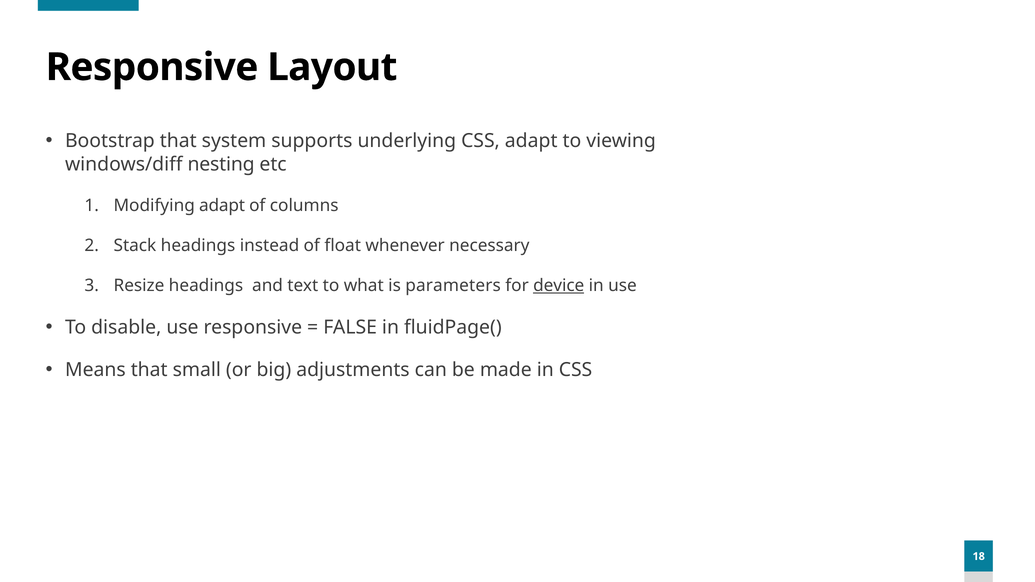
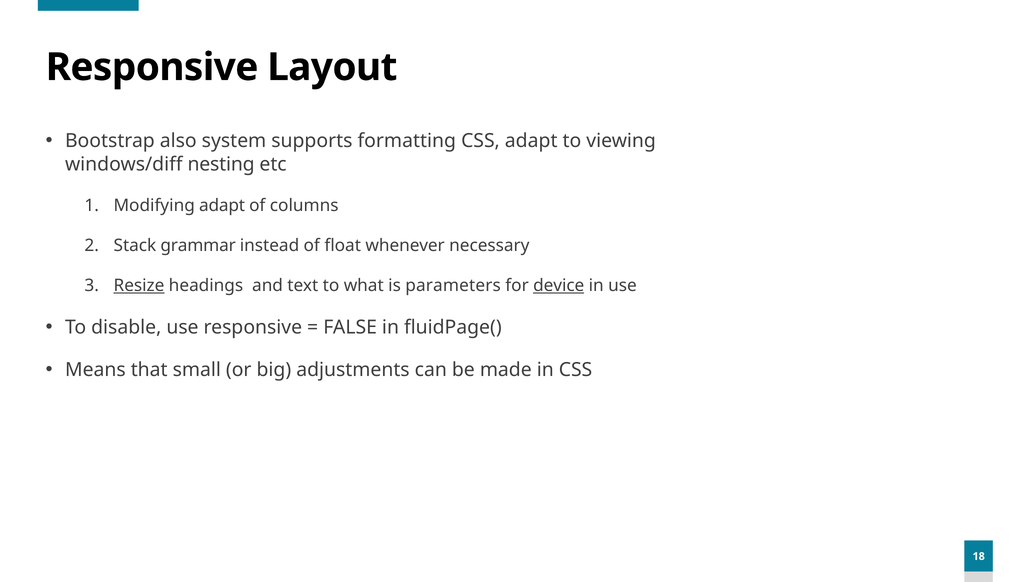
Bootstrap that: that -> also (178, 141)
underlying: underlying -> formatting (407, 141)
Stack headings: headings -> grammar (198, 246)
Resize underline: none -> present (139, 286)
